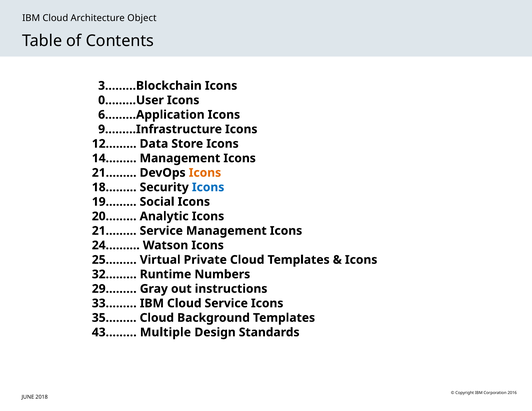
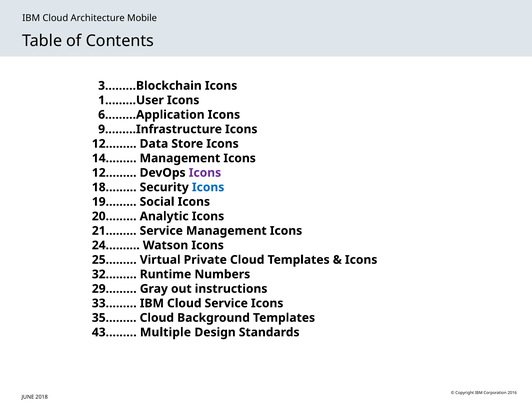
Object: Object -> Mobile (142, 18)
0………User: 0………User -> 1………User (131, 100)
21……: 21…… -> 12…… (114, 173)
Icons colour: orange -> purple (205, 173)
